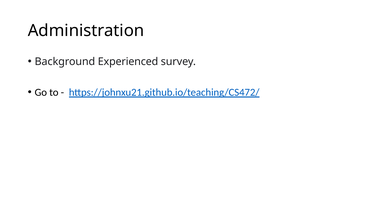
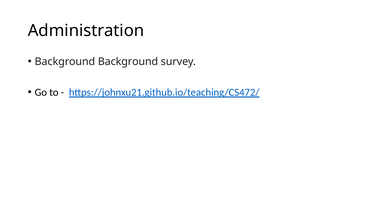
Background Experienced: Experienced -> Background (128, 62)
